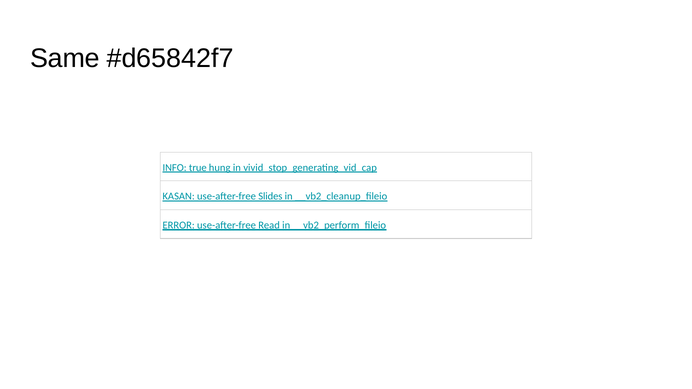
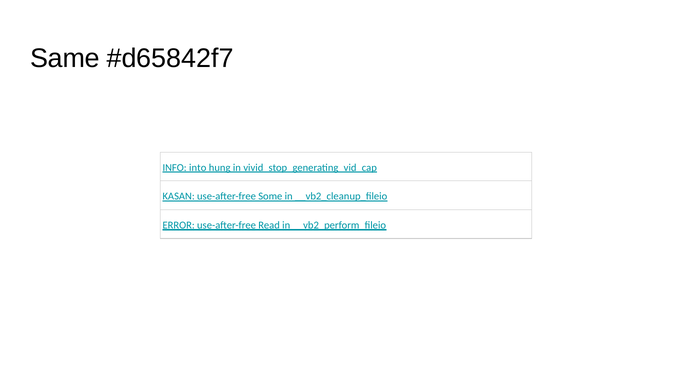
true: true -> into (198, 168)
Slides: Slides -> Some (270, 197)
